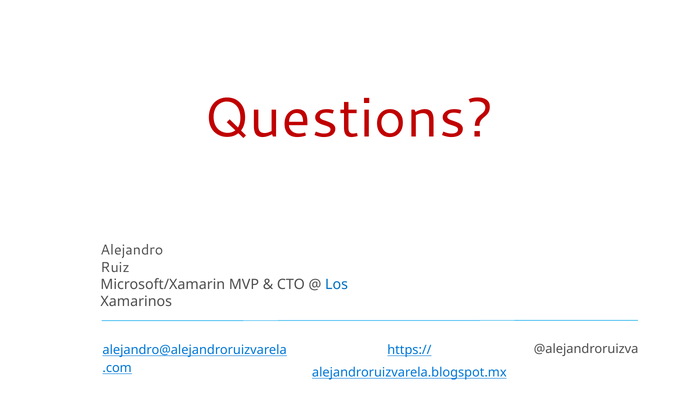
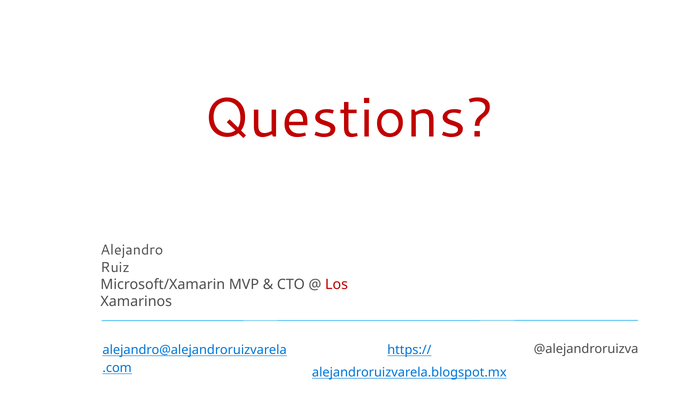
Los colour: blue -> red (337, 284)
